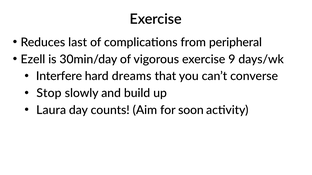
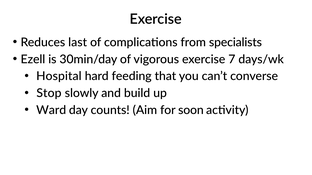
peripheral: peripheral -> specialists (235, 42)
9: 9 -> 7 (232, 59)
Interfere: Interfere -> Hospital (59, 76)
dreams: dreams -> feeding (132, 76)
Laura: Laura -> Ward (51, 110)
